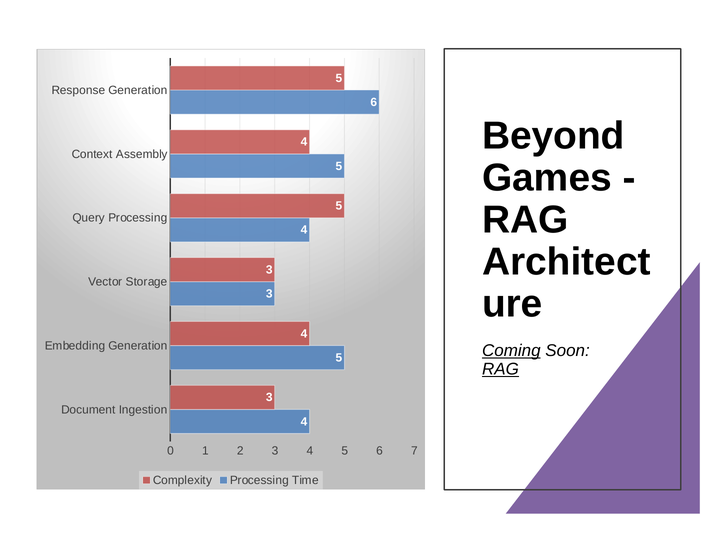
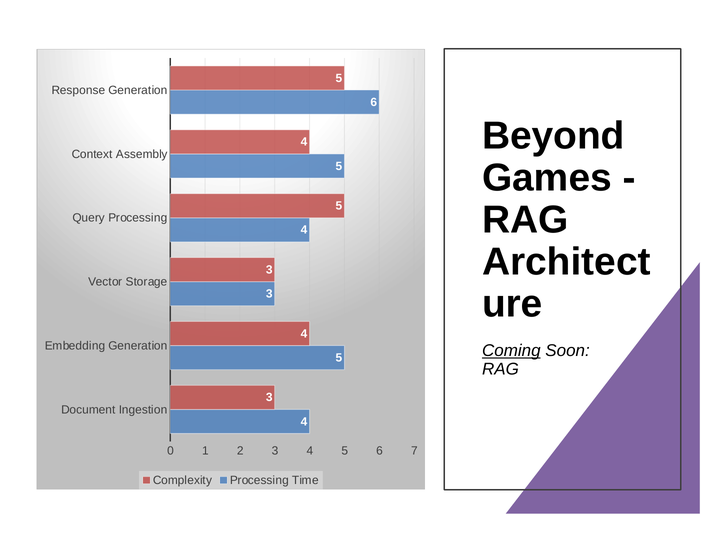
RAG underline: present -> none (500, 369)
